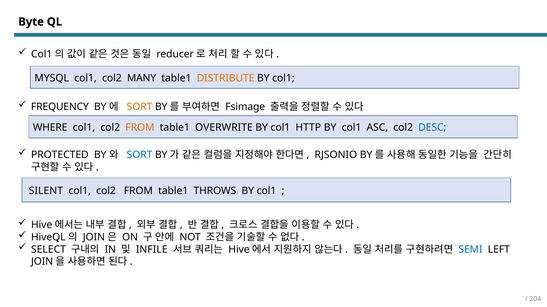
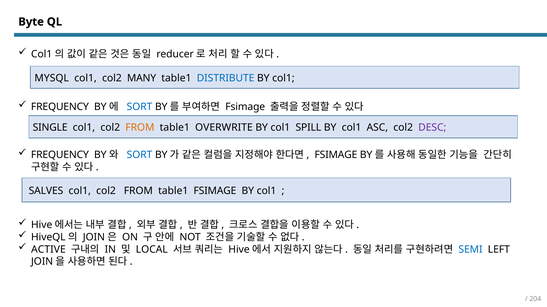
DISTRIBUTE colour: orange -> blue (226, 78)
SORT colour: orange -> blue (139, 107)
WHERE: WHERE -> SINGLE (50, 128)
HTTP: HTTP -> SPILL (308, 128)
DESC colour: blue -> purple (432, 128)
PROTECTED: PROTECTED -> FREQUENCY (60, 155)
RJSONIO: RJSONIO -> FSIMAGE (336, 155)
SILENT: SILENT -> SALVES (46, 191)
table1 THROWS: THROWS -> FSIMAGE (215, 191)
SELECT: SELECT -> ACTIVE (48, 250)
INFILE: INFILE -> LOCAL (152, 250)
